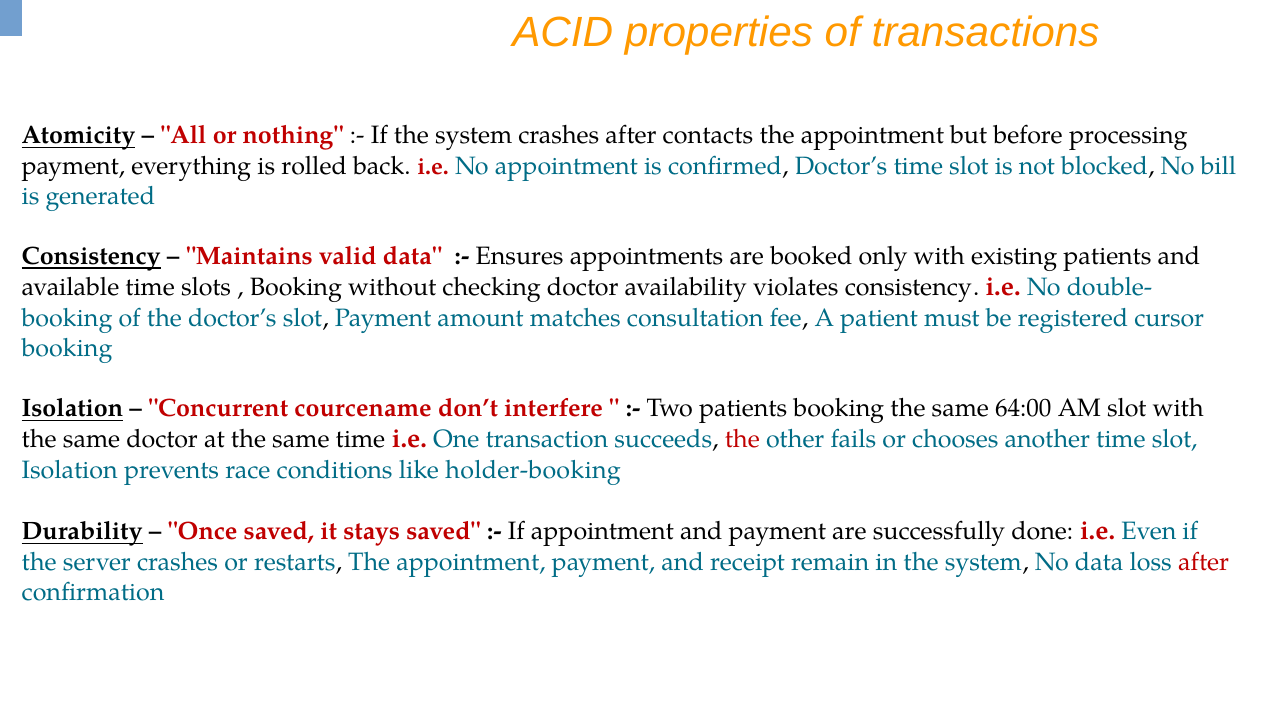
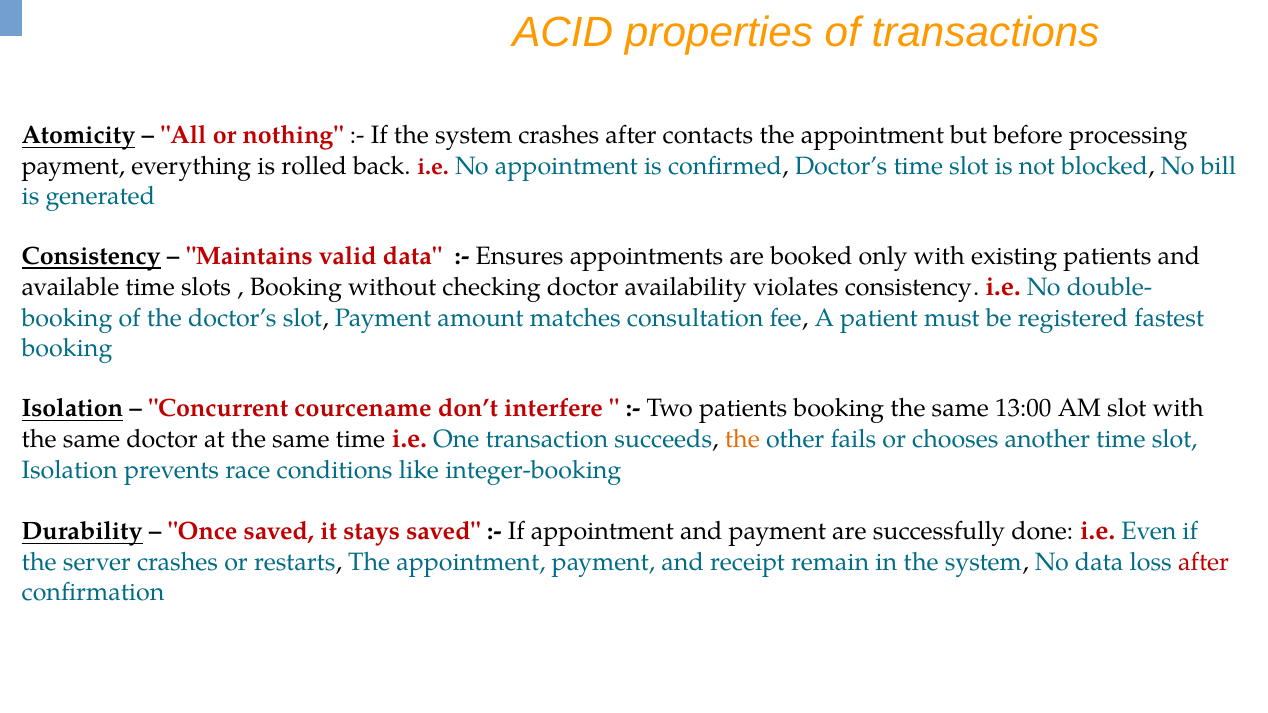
cursor: cursor -> fastest (1169, 318)
64:00: 64:00 -> 13:00 (1023, 408)
the colour: red -> orange (742, 440)
holder-booking: holder-booking -> integer-booking (533, 470)
